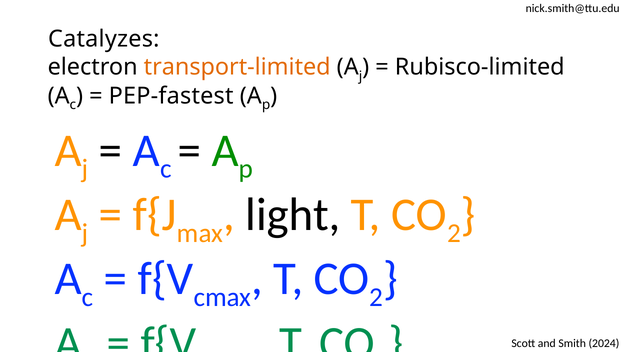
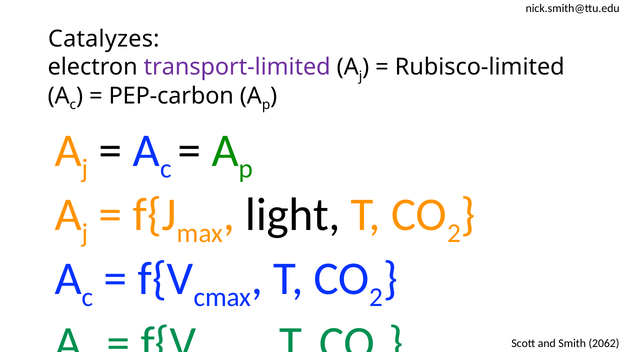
transport-limited colour: orange -> purple (237, 67)
PEP-fastest: PEP-fastest -> PEP-carbon (171, 96)
2024: 2024 -> 2062 (604, 343)
